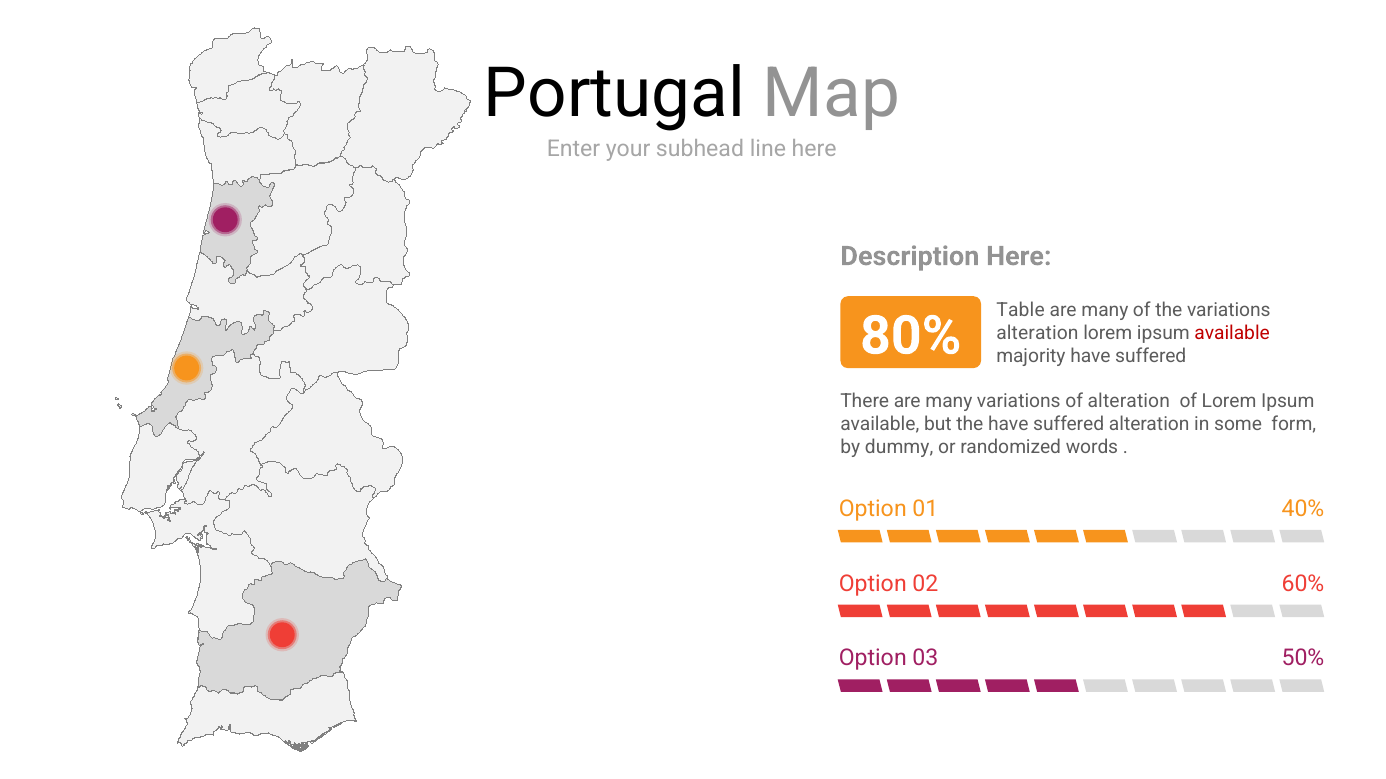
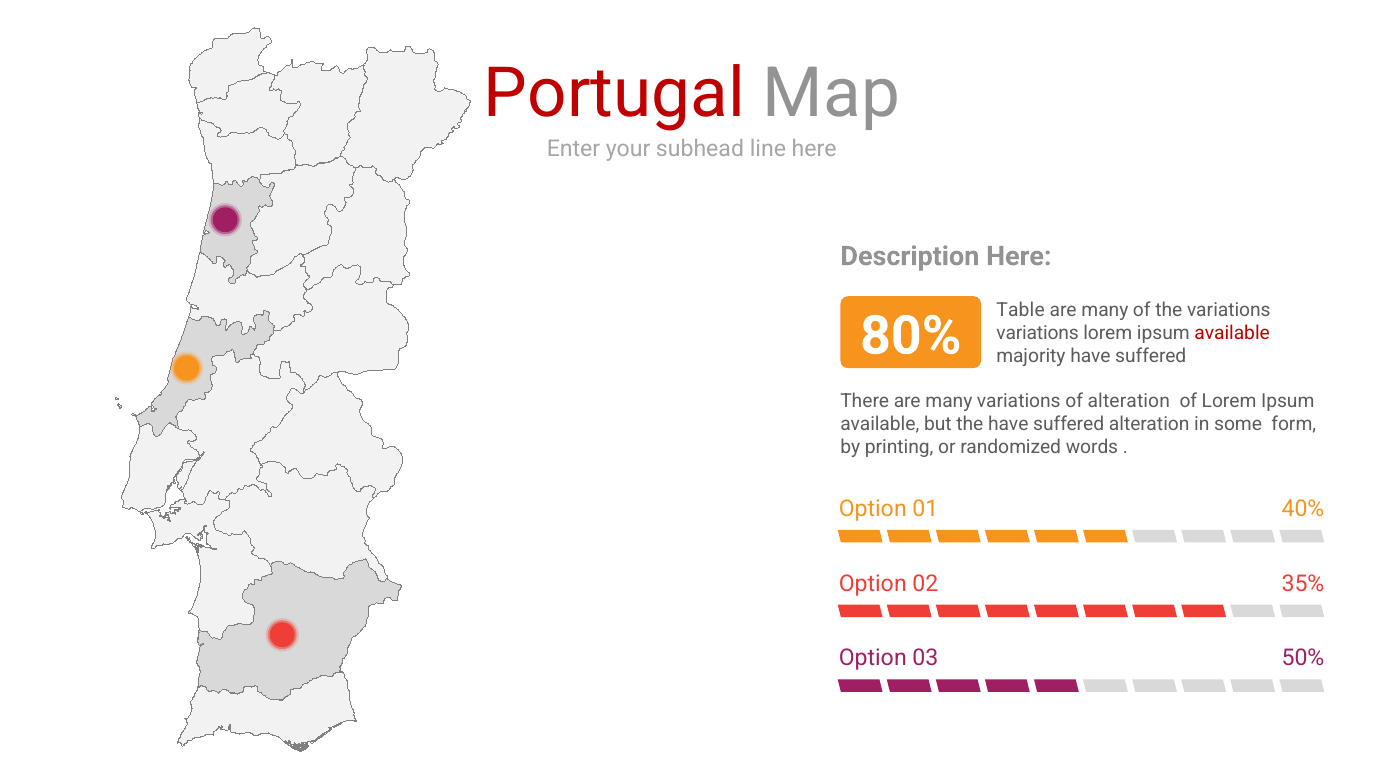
Portugal colour: black -> red (615, 94)
alteration: alteration -> variations (1038, 333)
dummy: dummy -> printing (899, 448)
60%: 60% -> 35% (1303, 584)
